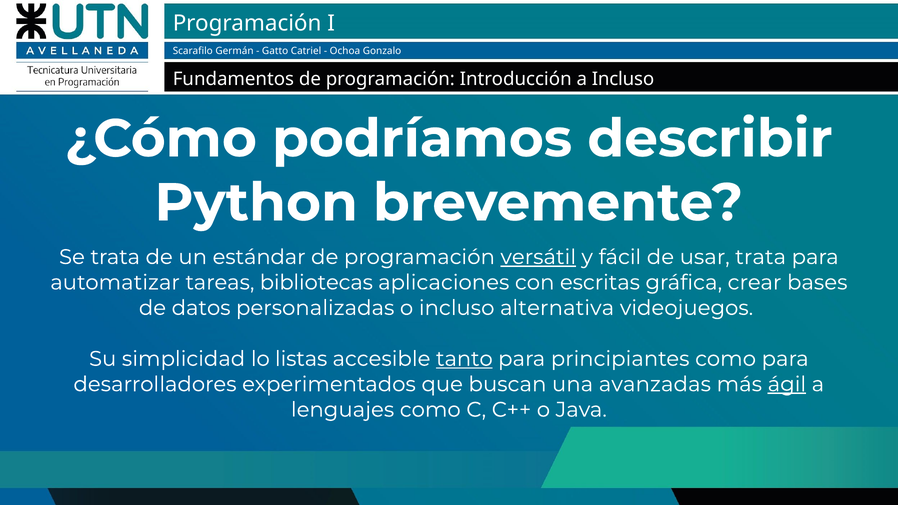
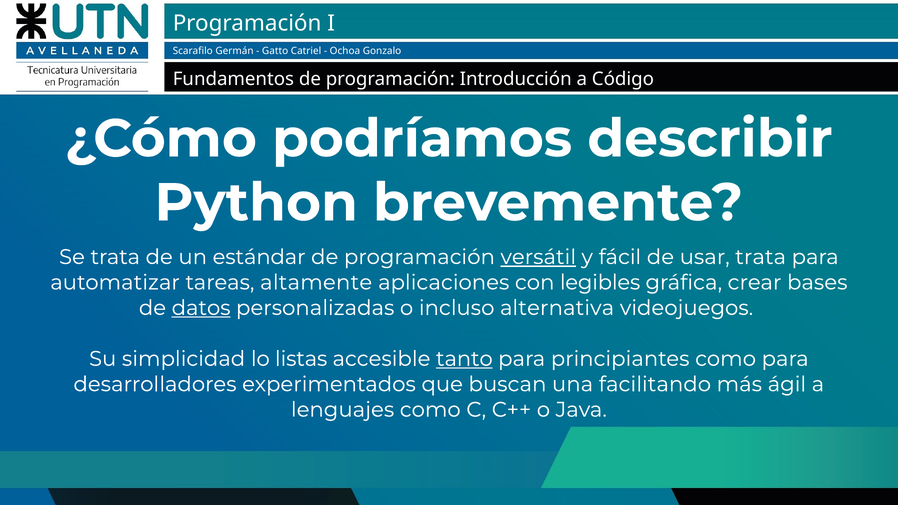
a Incluso: Incluso -> Código (623, 79)
bibliotecas: bibliotecas -> altamente (316, 283)
escritas: escritas -> legibles (600, 283)
datos underline: none -> present (201, 308)
avanzadas: avanzadas -> facilitando (655, 384)
ágil underline: present -> none (787, 384)
